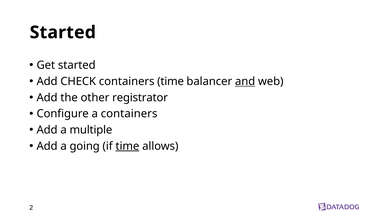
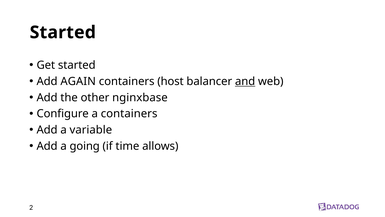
CHECK: CHECK -> AGAIN (78, 81)
containers time: time -> host (171, 81)
registrator: registrator -> nginxbase (140, 97)
multiple: multiple -> variable (91, 130)
time underline: present -> none (127, 146)
